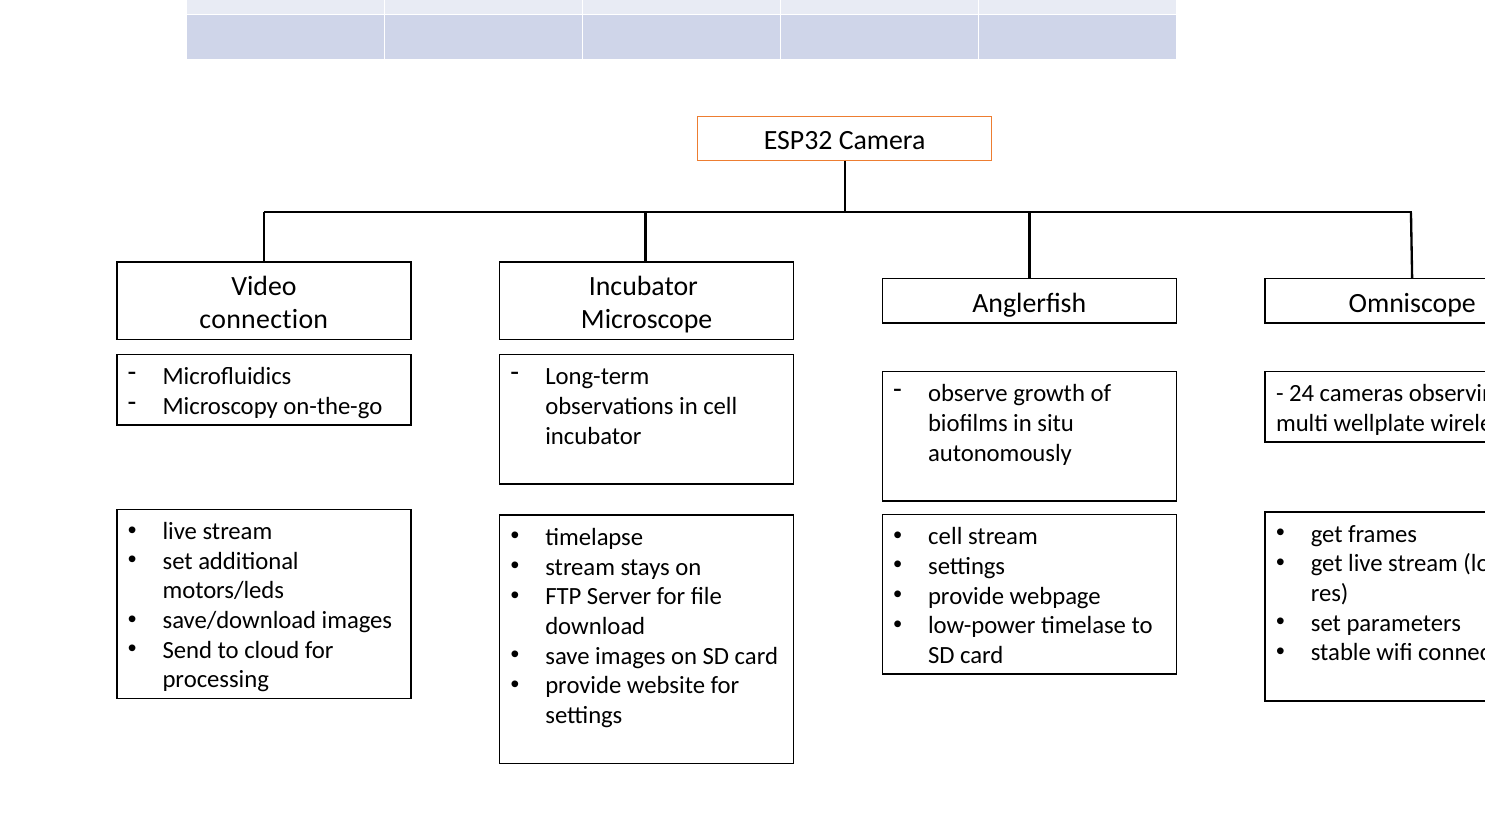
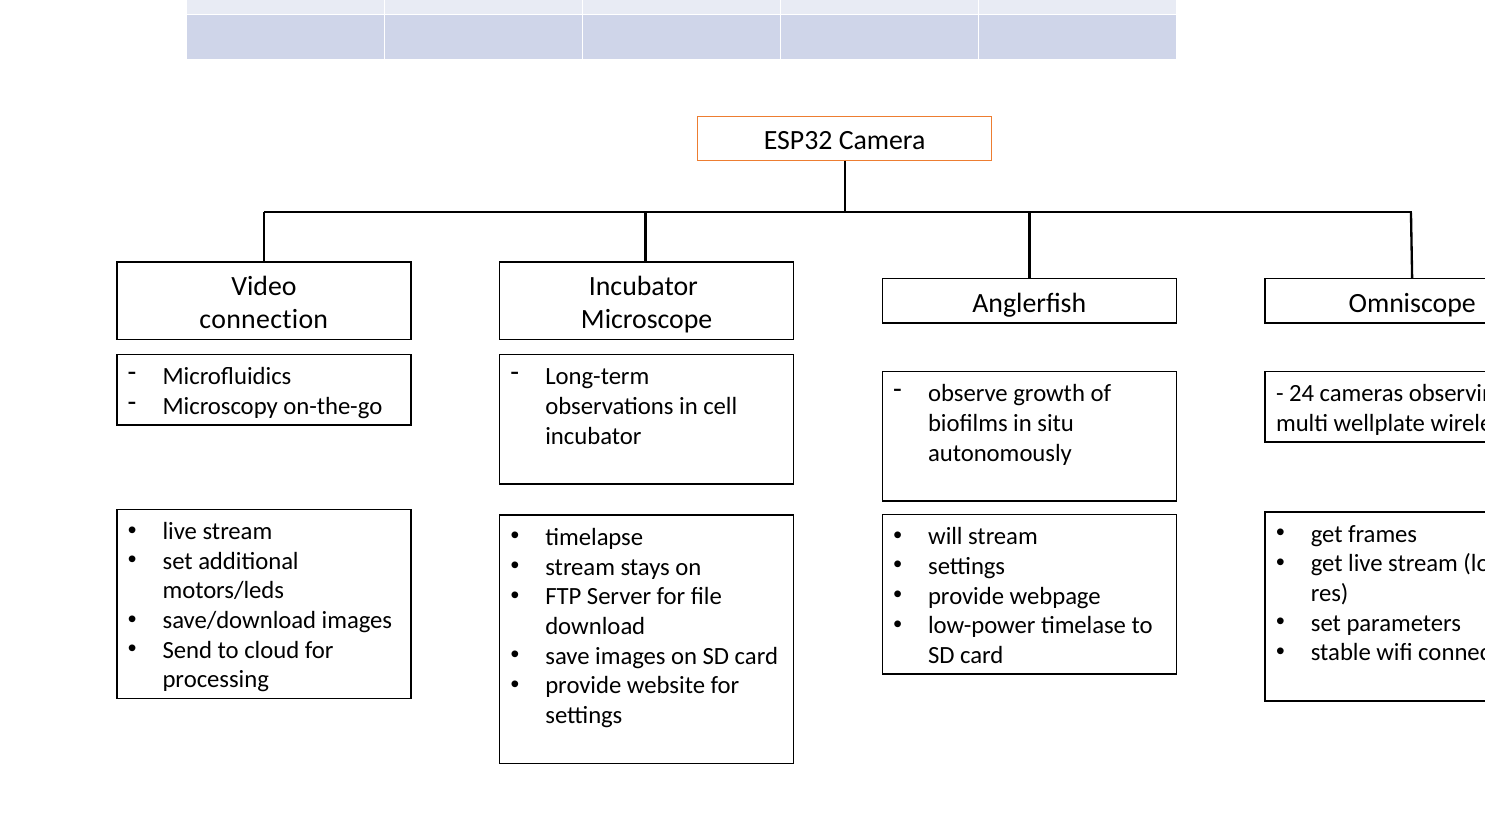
cell: cell -> will (945, 537)
